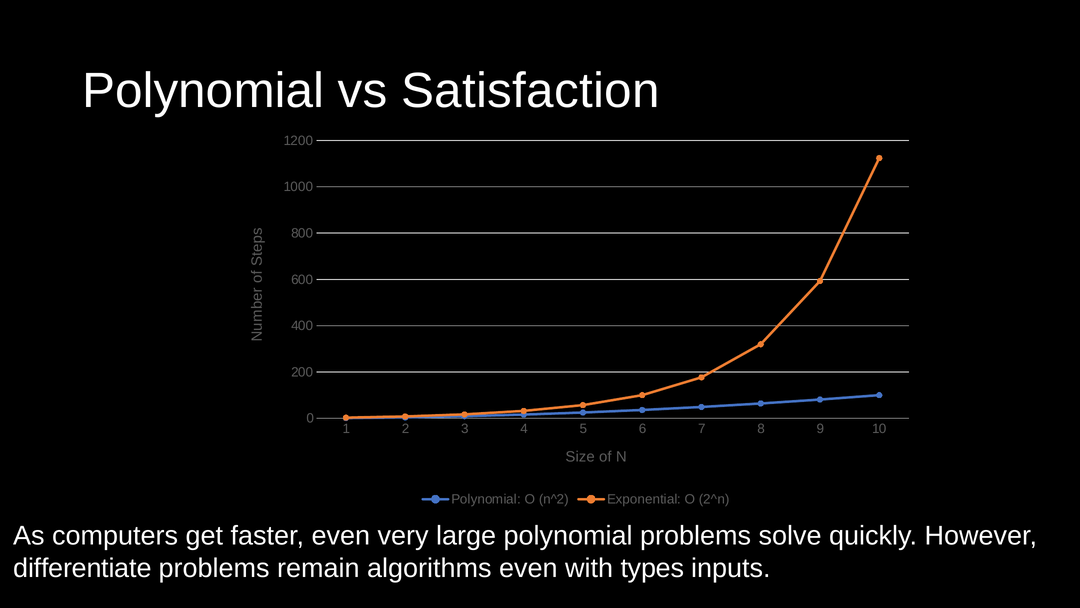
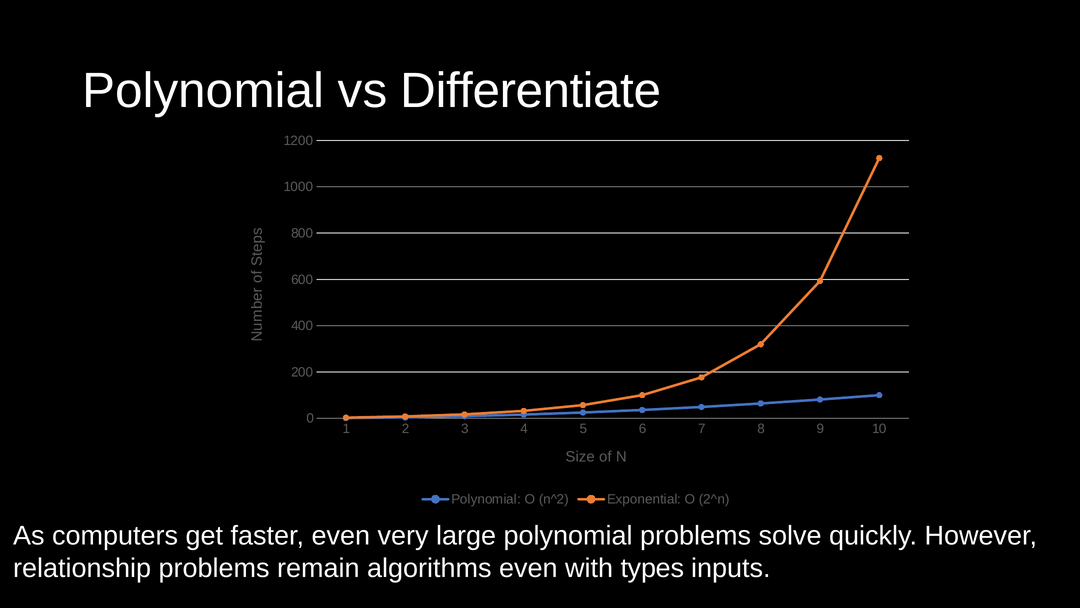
Satisfaction: Satisfaction -> Differentiate (531, 91)
differentiate: differentiate -> relationship (82, 568)
